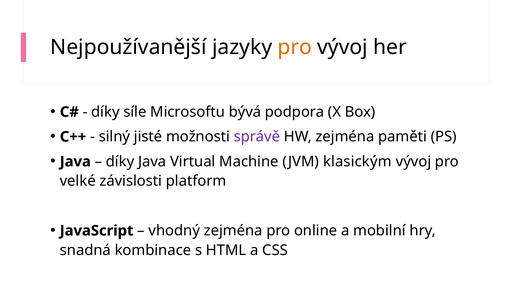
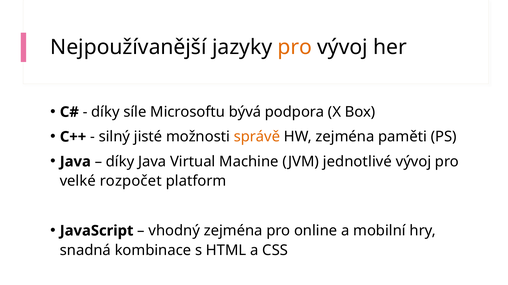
správě colour: purple -> orange (257, 137)
klasickým: klasickým -> jednotlivé (357, 162)
závislosti: závislosti -> rozpočet (131, 182)
